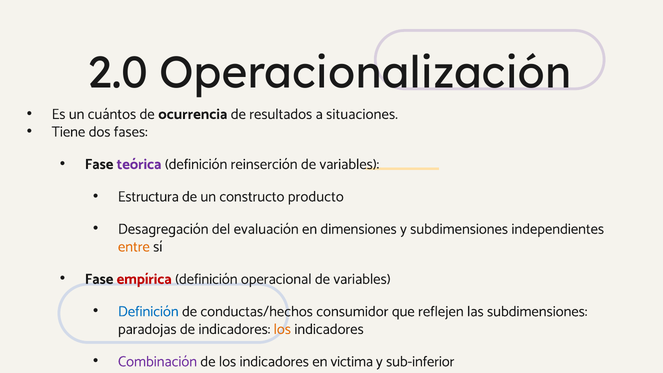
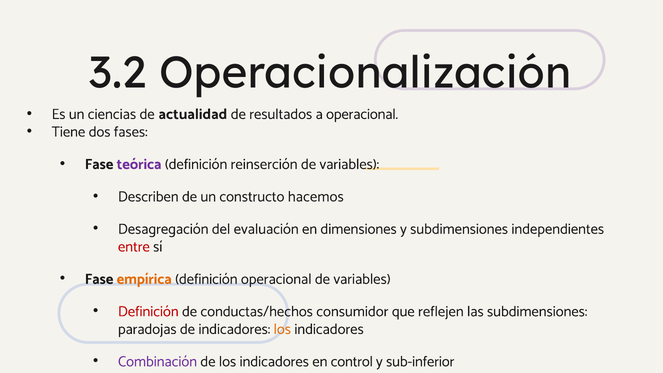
2.0: 2.0 -> 3.2 (118, 73)
cuántos: cuántos -> ciencias (112, 114)
ocurrencia: ocurrencia -> actualidad (193, 114)
a situaciones: situaciones -> operacional (362, 114)
Estructura: Estructura -> Describen (148, 196)
producto: producto -> hacemos (316, 196)
entre colour: orange -> red (134, 247)
empírica colour: red -> orange (144, 279)
Definición colour: blue -> red (148, 311)
victima: victima -> control (352, 361)
